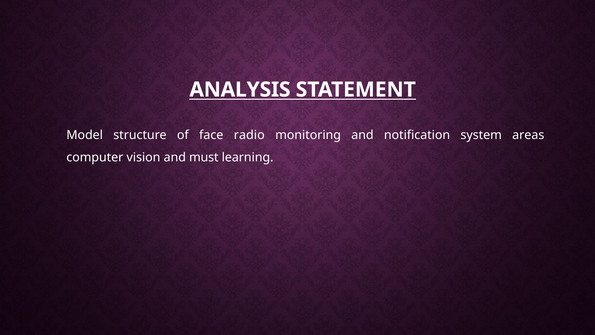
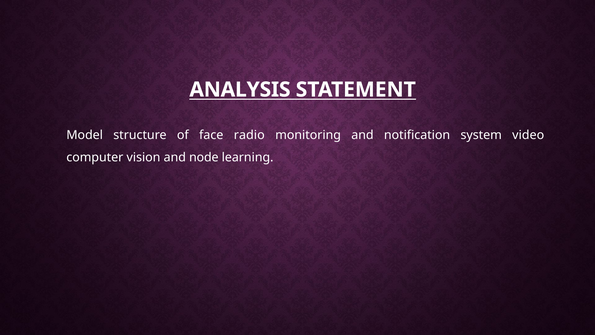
areas: areas -> video (528, 135)
must: must -> node (204, 157)
